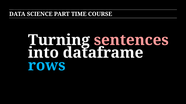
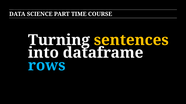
sentences colour: pink -> yellow (131, 40)
